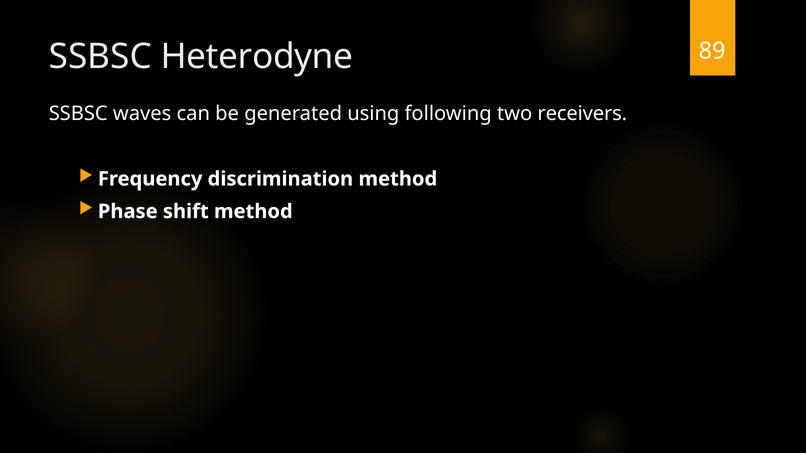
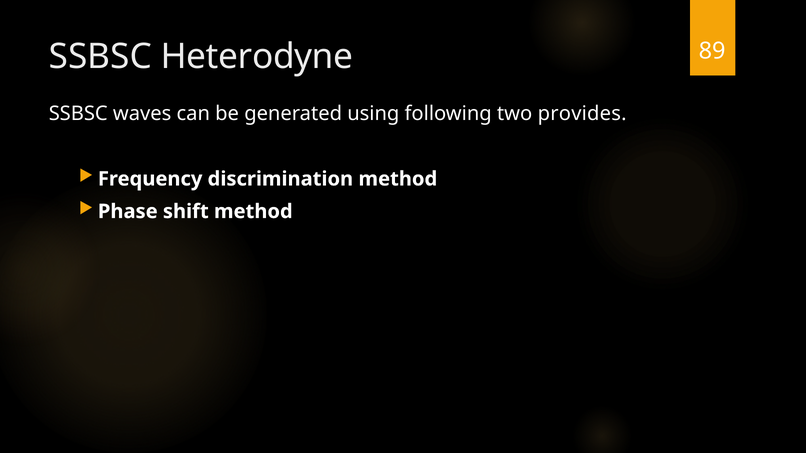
receivers: receivers -> provides (582, 114)
